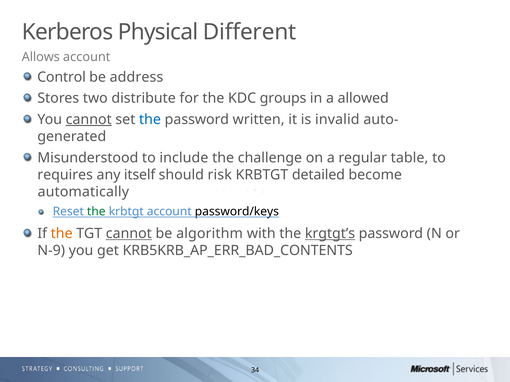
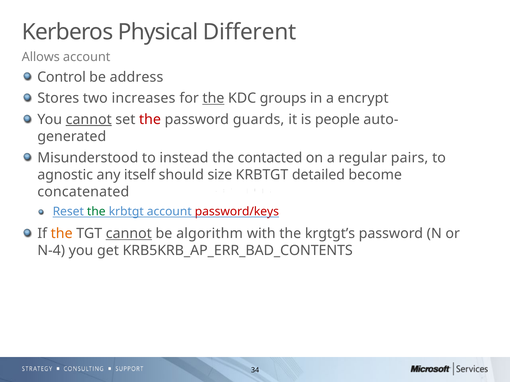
distribute: distribute -> increases (144, 98)
the underline: none -> present (213, 98)
allowed: allowed -> encrypt (363, 98)
the colour: blue -> red (150, 120)
written: written -> guards (259, 120)
invalid: invalid -> people (337, 120)
include: include -> instead (184, 158)
challenge: challenge -> contacted (270, 158)
table: table -> pairs (410, 158)
requires: requires -> agnostic (65, 175)
risk: risk -> size (220, 175)
automatically: automatically -> concatenated (83, 192)
password/keys colour: black -> red (237, 212)
krgtgt’s underline: present -> none (330, 234)
N-9: N-9 -> N-4 (51, 251)
